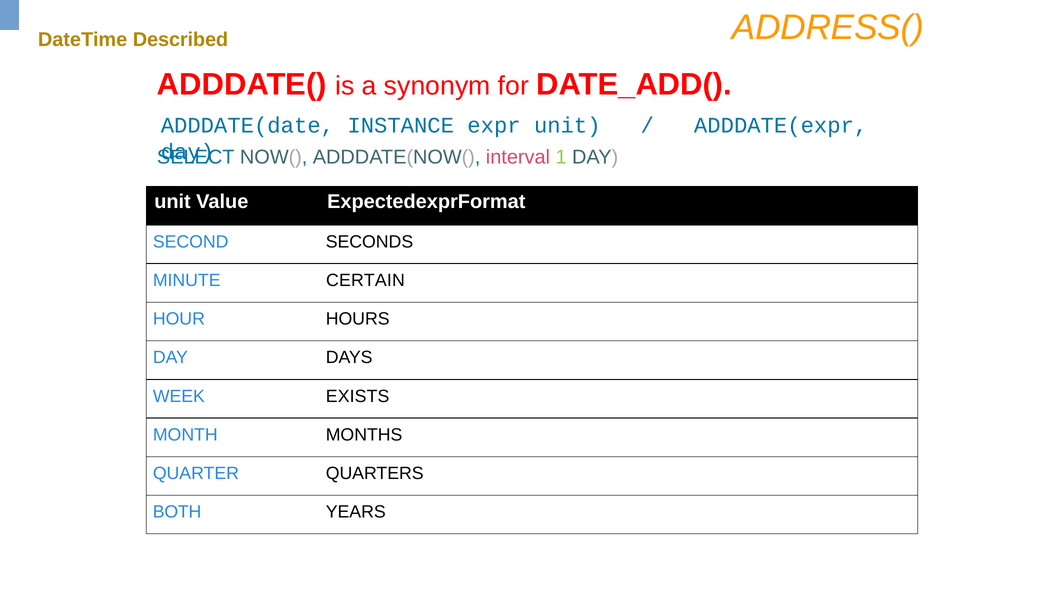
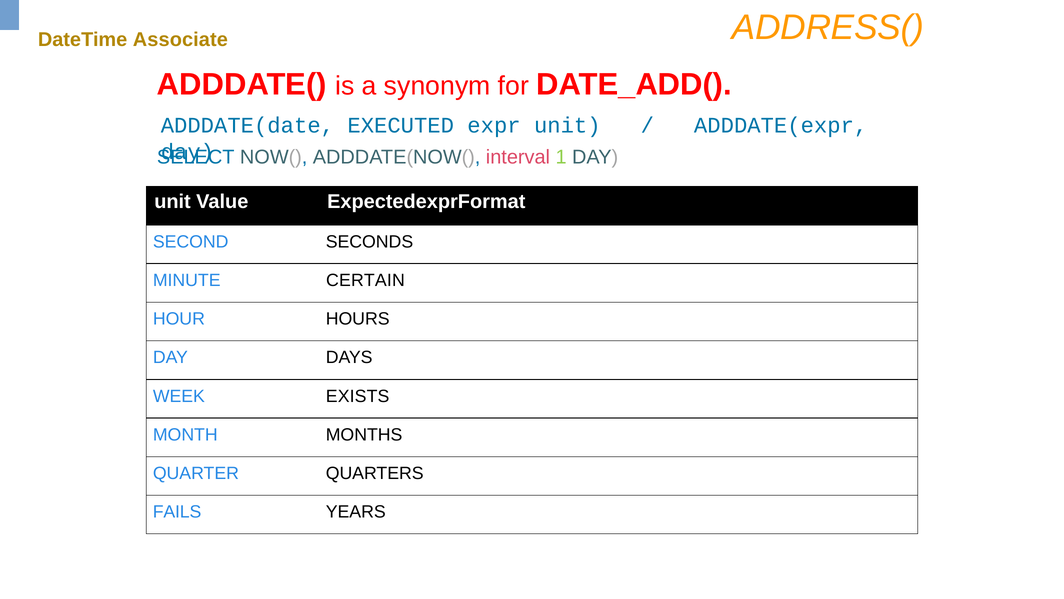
Described: Described -> Associate (180, 40)
INSTANCE: INSTANCE -> EXECUTED (401, 125)
BOTH: BOTH -> FAILS (177, 512)
